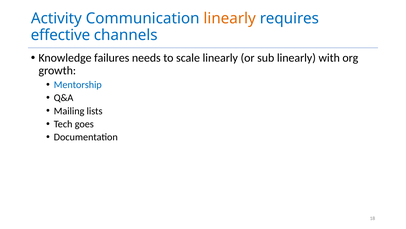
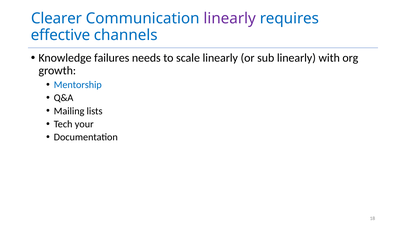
Activity: Activity -> Clearer (56, 18)
linearly colour: orange -> purple (230, 18)
goes: goes -> your (84, 124)
